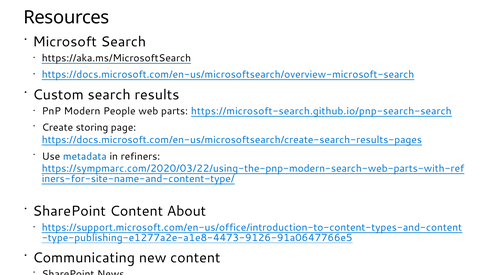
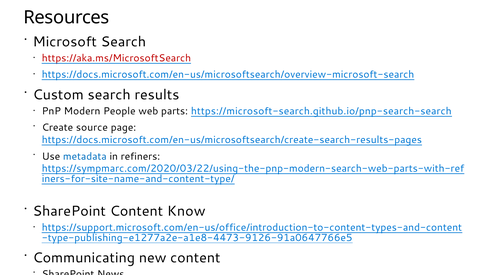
https://aka.ms/MicrosoftSearch colour: black -> red (116, 58)
storing: storing -> source (92, 128)
About: About -> Know (186, 211)
